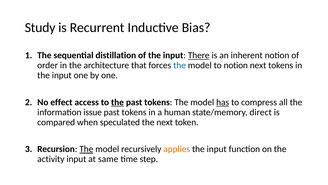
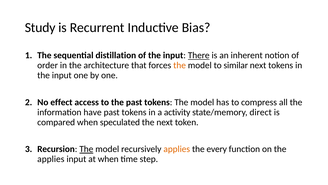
the colour: blue -> orange (180, 65)
to notion: notion -> similar (236, 65)
the underline: present -> none (117, 102)
has underline: present -> none (223, 102)
issue: issue -> have (93, 112)
human: human -> activity (177, 112)
input: input -> every (217, 149)
activity: activity -> applies (51, 159)
at same: same -> when (108, 159)
